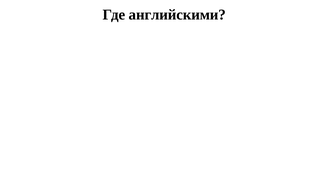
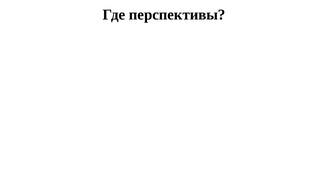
английскими: английскими -> перспективы (177, 15)
